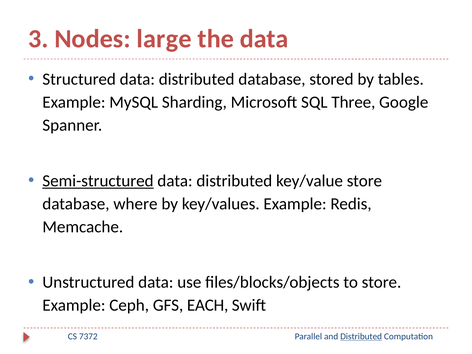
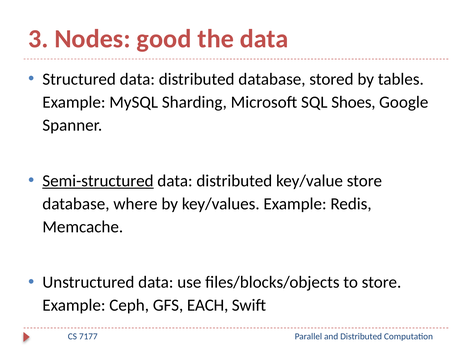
large: large -> good (164, 39)
Three: Three -> Shoes (353, 102)
7372: 7372 -> 7177 (88, 337)
Distributed underline: present -> none (361, 337)
